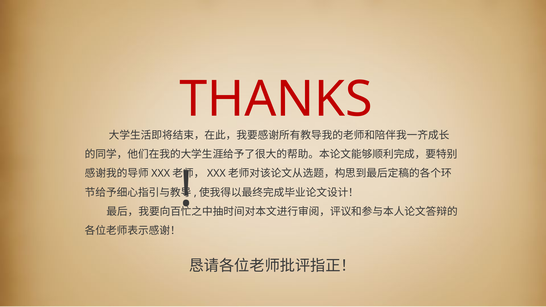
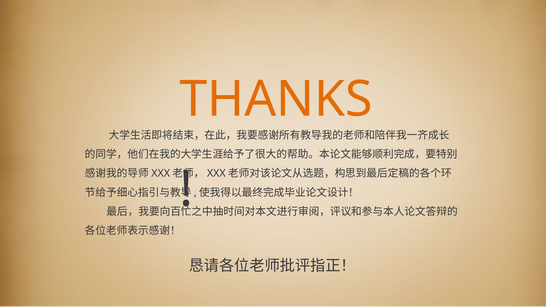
THANKS colour: red -> orange (276, 99)
